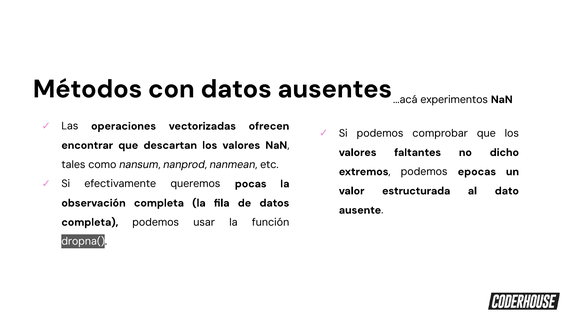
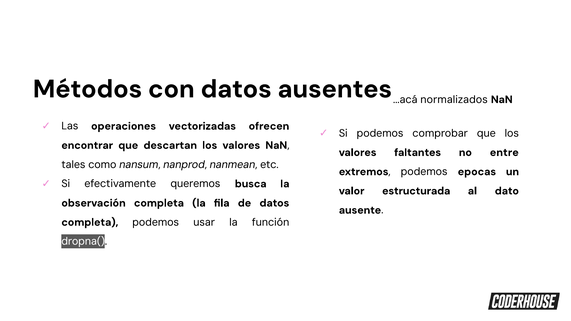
experimentos: experimentos -> normalizados (454, 100)
dicho: dicho -> entre (504, 153)
pocas: pocas -> busca (251, 184)
